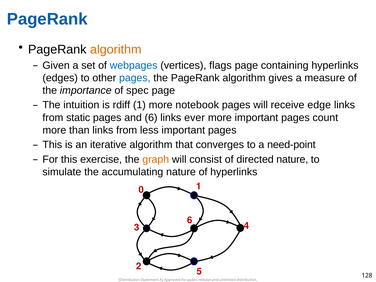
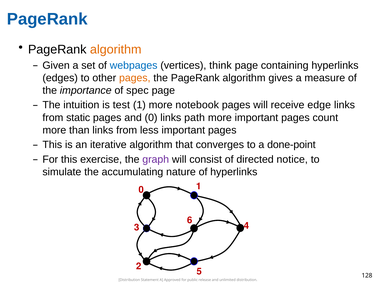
flags: flags -> think (220, 65)
pages colour: blue -> orange (135, 78)
rdiff: rdiff -> test (121, 105)
and 6: 6 -> 0 (151, 118)
ever: ever -> path (195, 118)
need-point: need-point -> done-point (291, 145)
graph colour: orange -> purple (156, 159)
directed nature: nature -> notice (292, 159)
